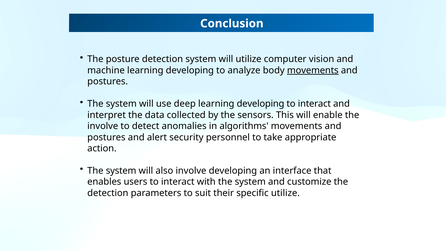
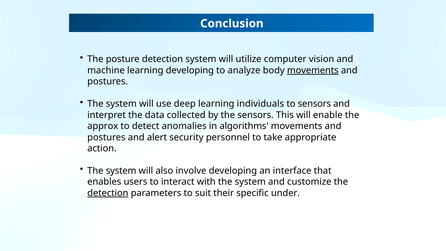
deep learning developing: developing -> individuals (260, 104)
interact: interact -> sensors (314, 104)
involve: involve -> approx (103, 126)
detection underline: none -> present (108, 193)
specific utilize: utilize -> under (285, 193)
